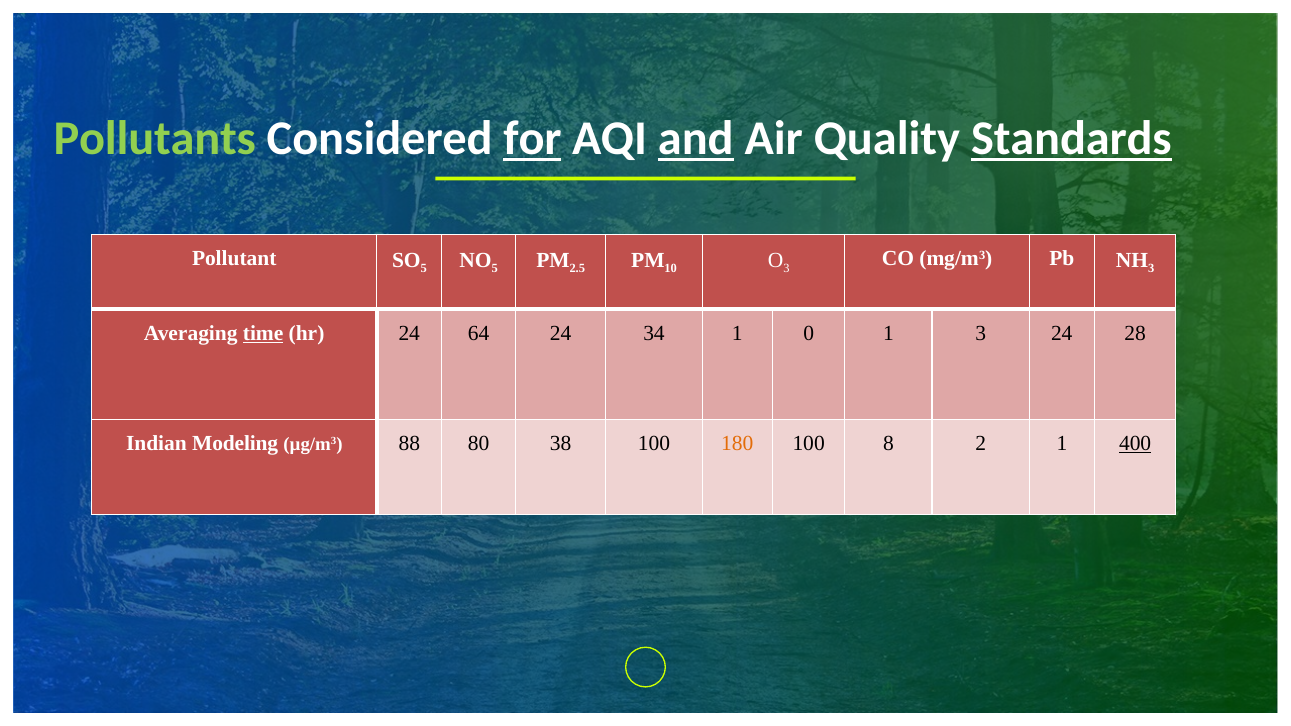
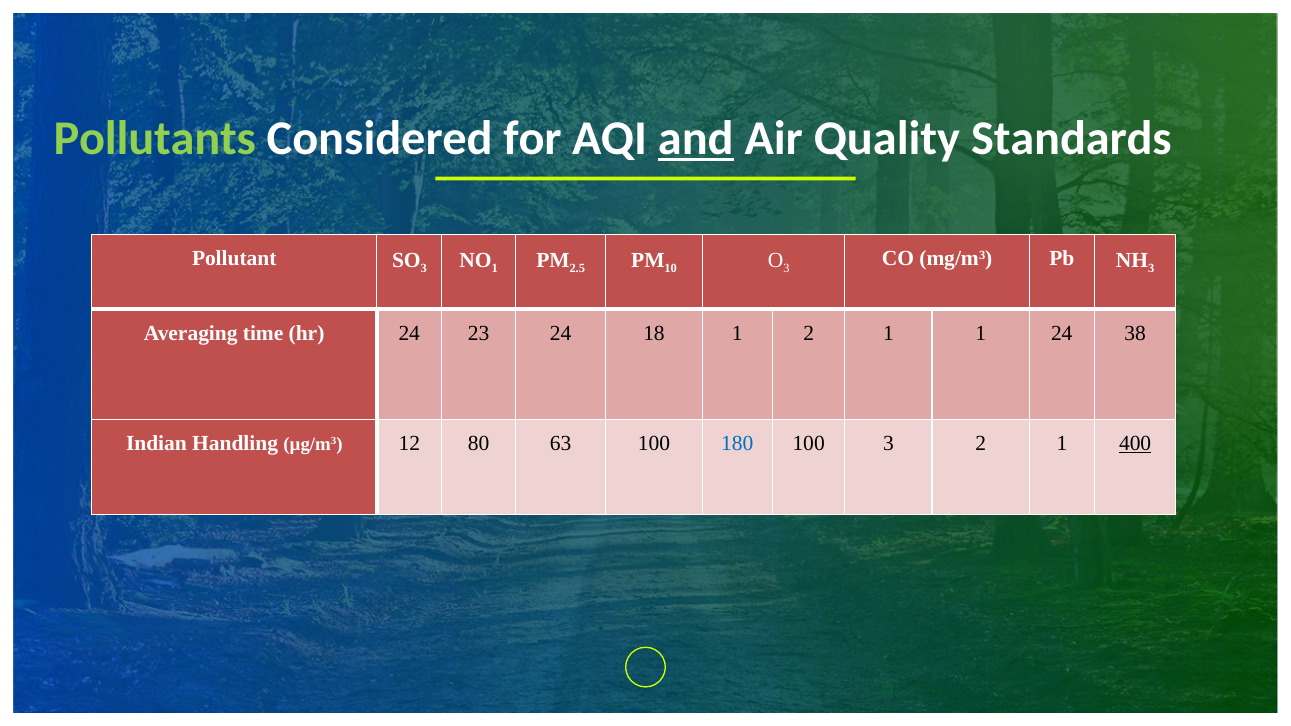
for underline: present -> none (532, 138)
Standards underline: present -> none (1071, 138)
5: 5 -> 3 (424, 268)
5: 5 -> 1 (495, 268)
time underline: present -> none (263, 333)
64: 64 -> 23 (479, 333)
34: 34 -> 18 (654, 333)
1 0: 0 -> 2 (809, 333)
1 3: 3 -> 1 (981, 333)
28: 28 -> 38 (1135, 333)
Modeling: Modeling -> Handling (235, 444)
88: 88 -> 12 (409, 444)
38: 38 -> 63 (561, 444)
180 colour: orange -> blue (737, 444)
100 8: 8 -> 3 (889, 444)
